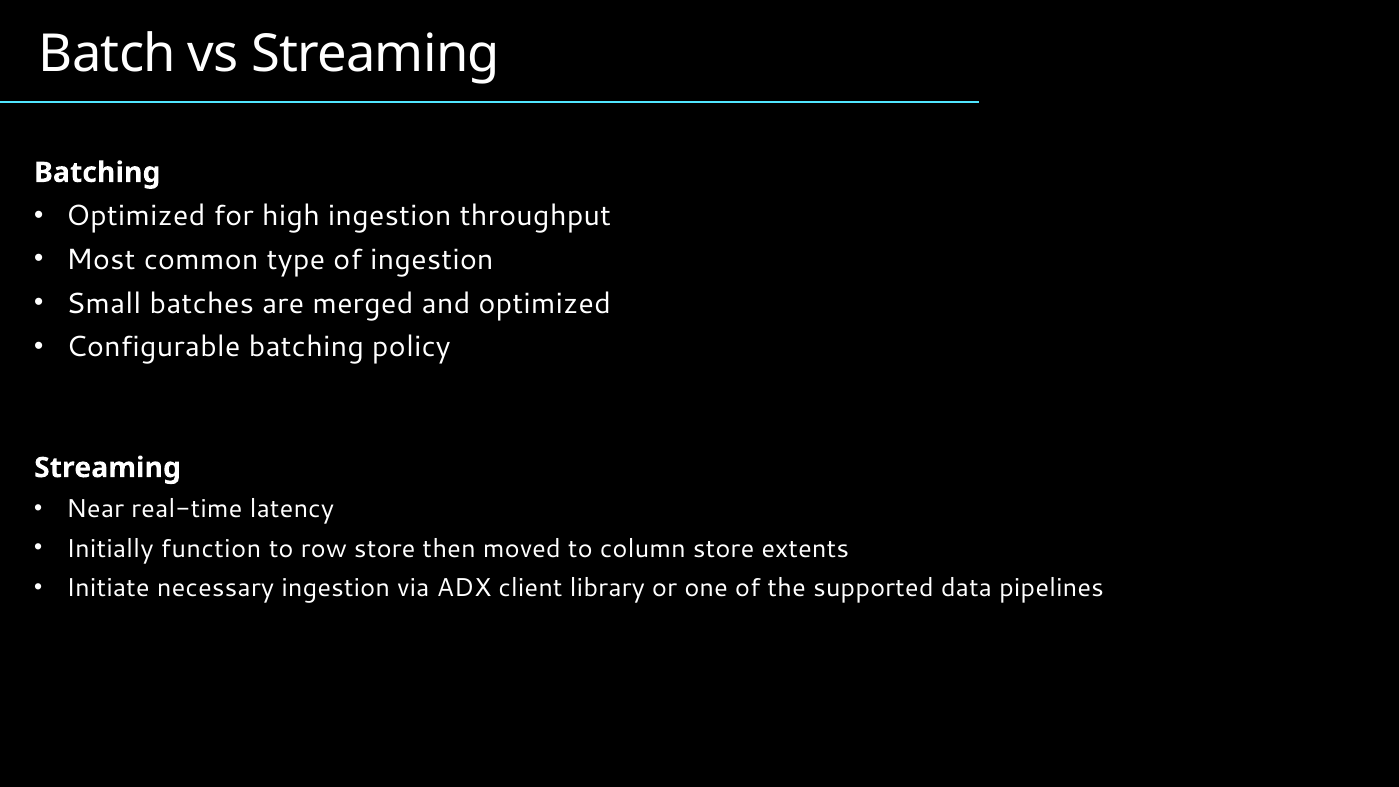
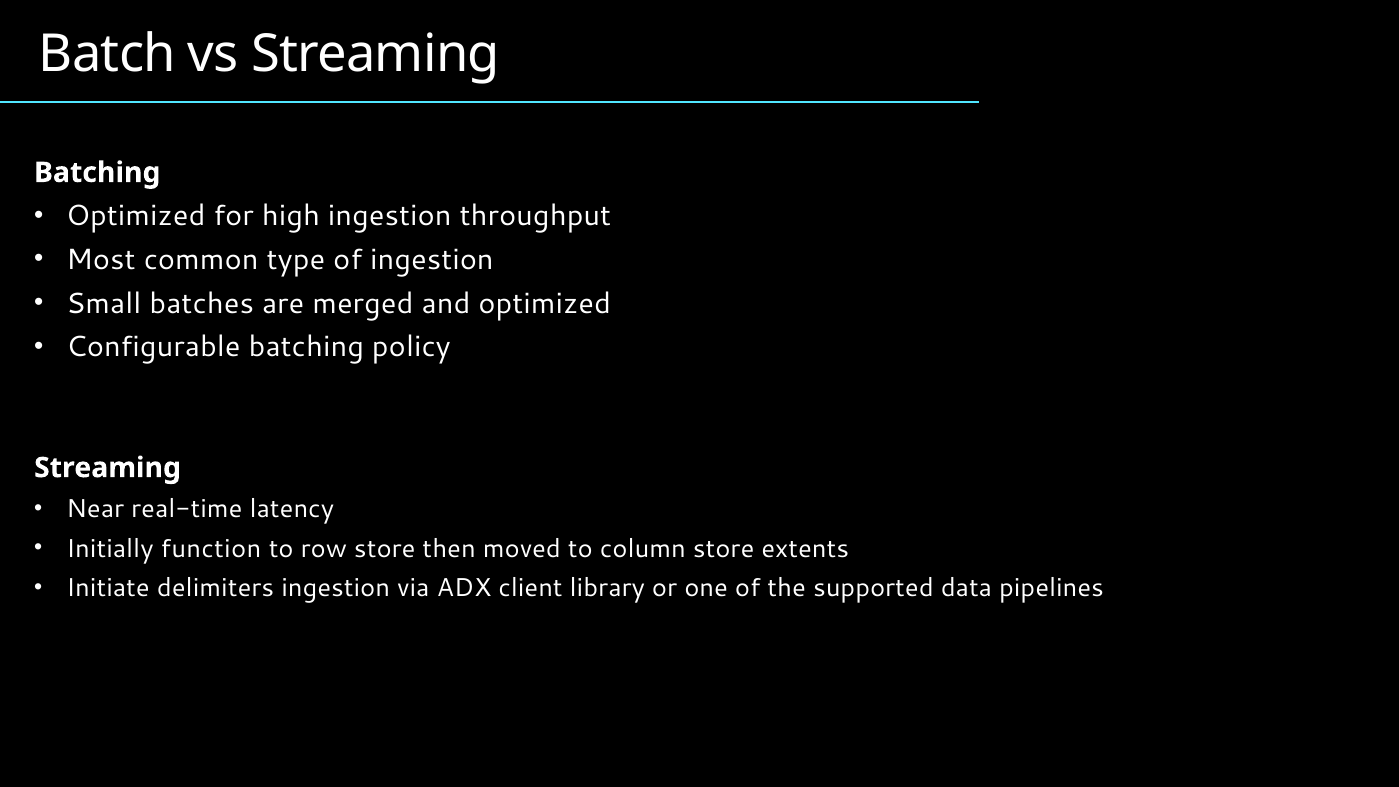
necessary: necessary -> delimiters (216, 588)
